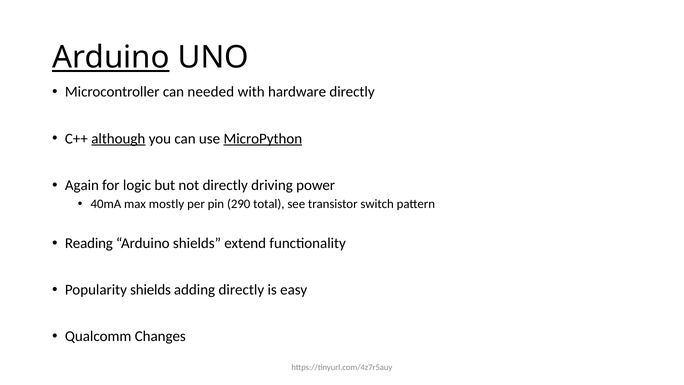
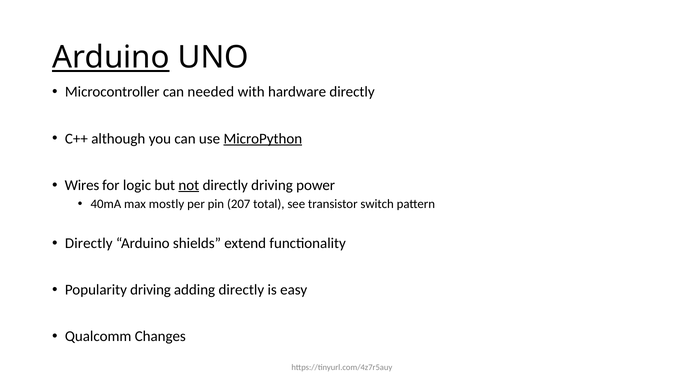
although underline: present -> none (118, 138)
Again: Again -> Wires (82, 185)
not underline: none -> present (189, 185)
290: 290 -> 207 (239, 204)
Reading: Reading -> Directly (89, 243)
Popularity shields: shields -> driving (151, 290)
